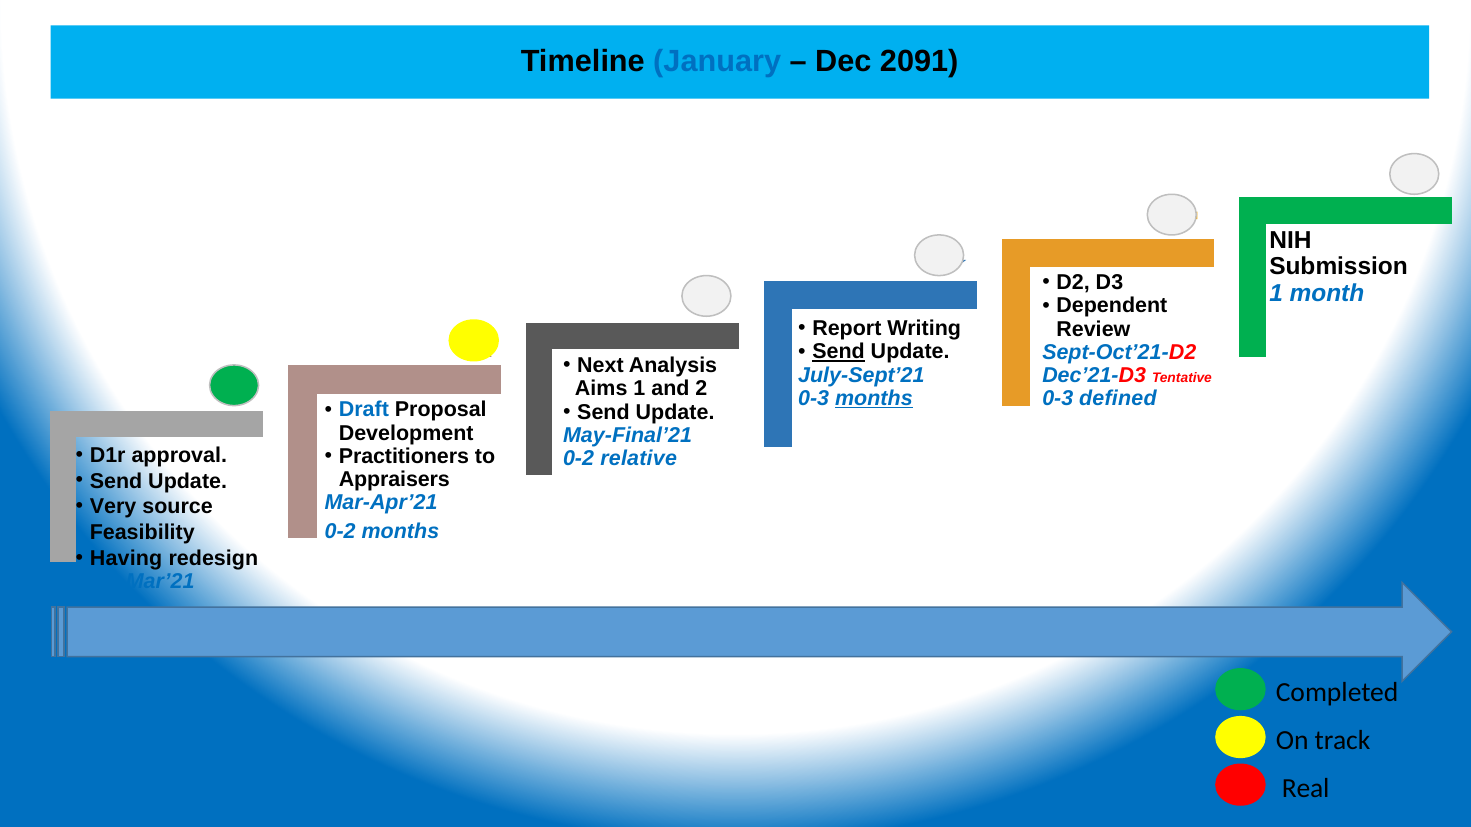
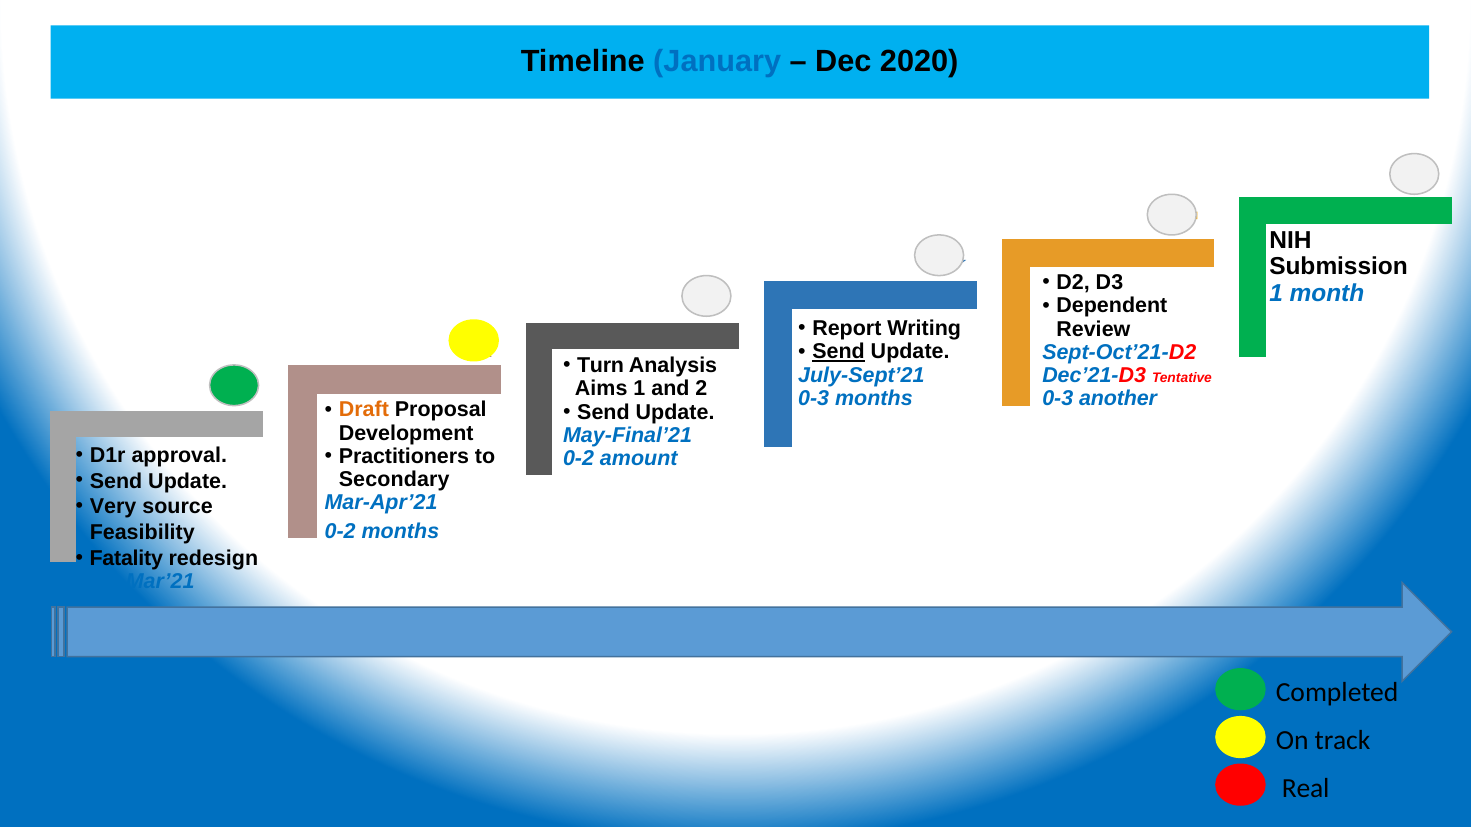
2091: 2091 -> 2020 (919, 62)
Next: Next -> Turn (601, 366)
months underline: present -> none (874, 398)
defined: defined -> another (1118, 399)
Draft colour: blue -> orange (364, 410)
relative: relative -> amount (639, 459)
Appraisers: Appraisers -> Secondary (394, 480)
Having: Having -> Fatality (126, 558)
